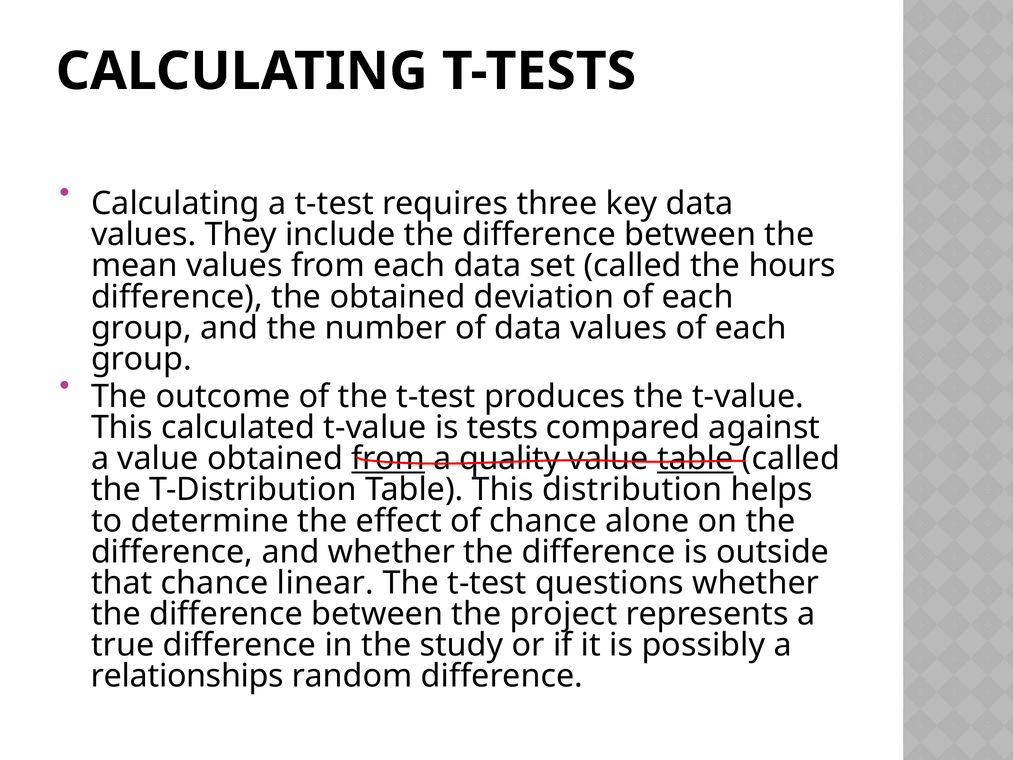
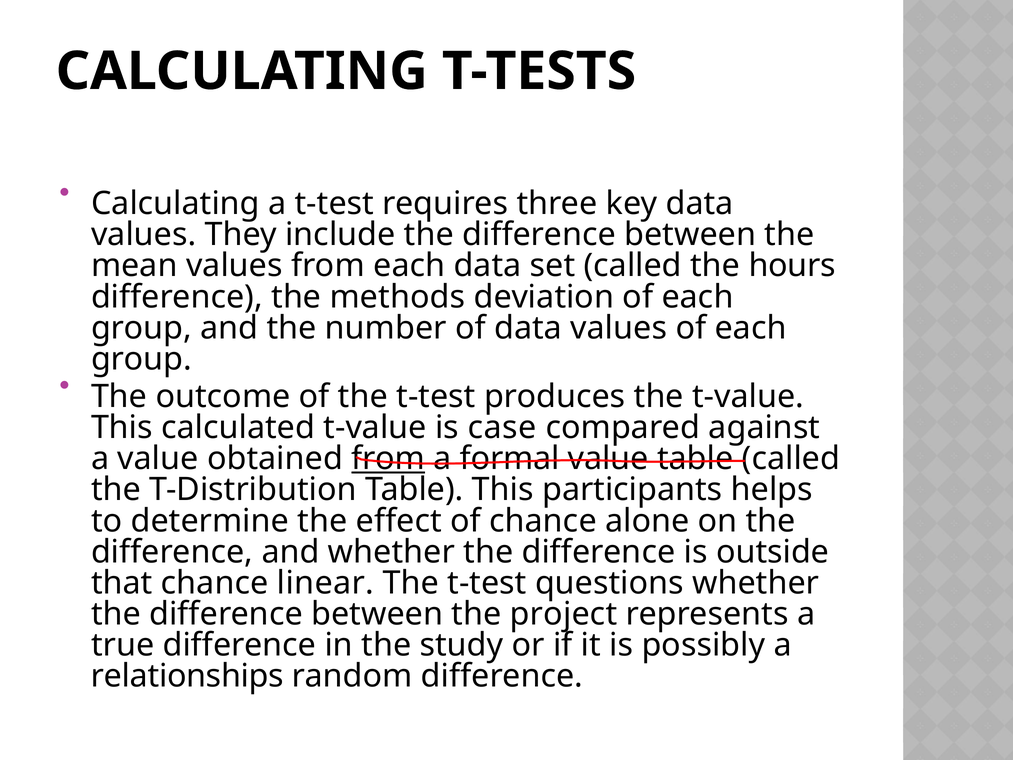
the obtained: obtained -> methods (398, 297)
tests: tests -> case (502, 428)
quality: quality -> formal (510, 459)
table underline: present -> none (695, 459)
distribution: distribution -> participants (632, 490)
